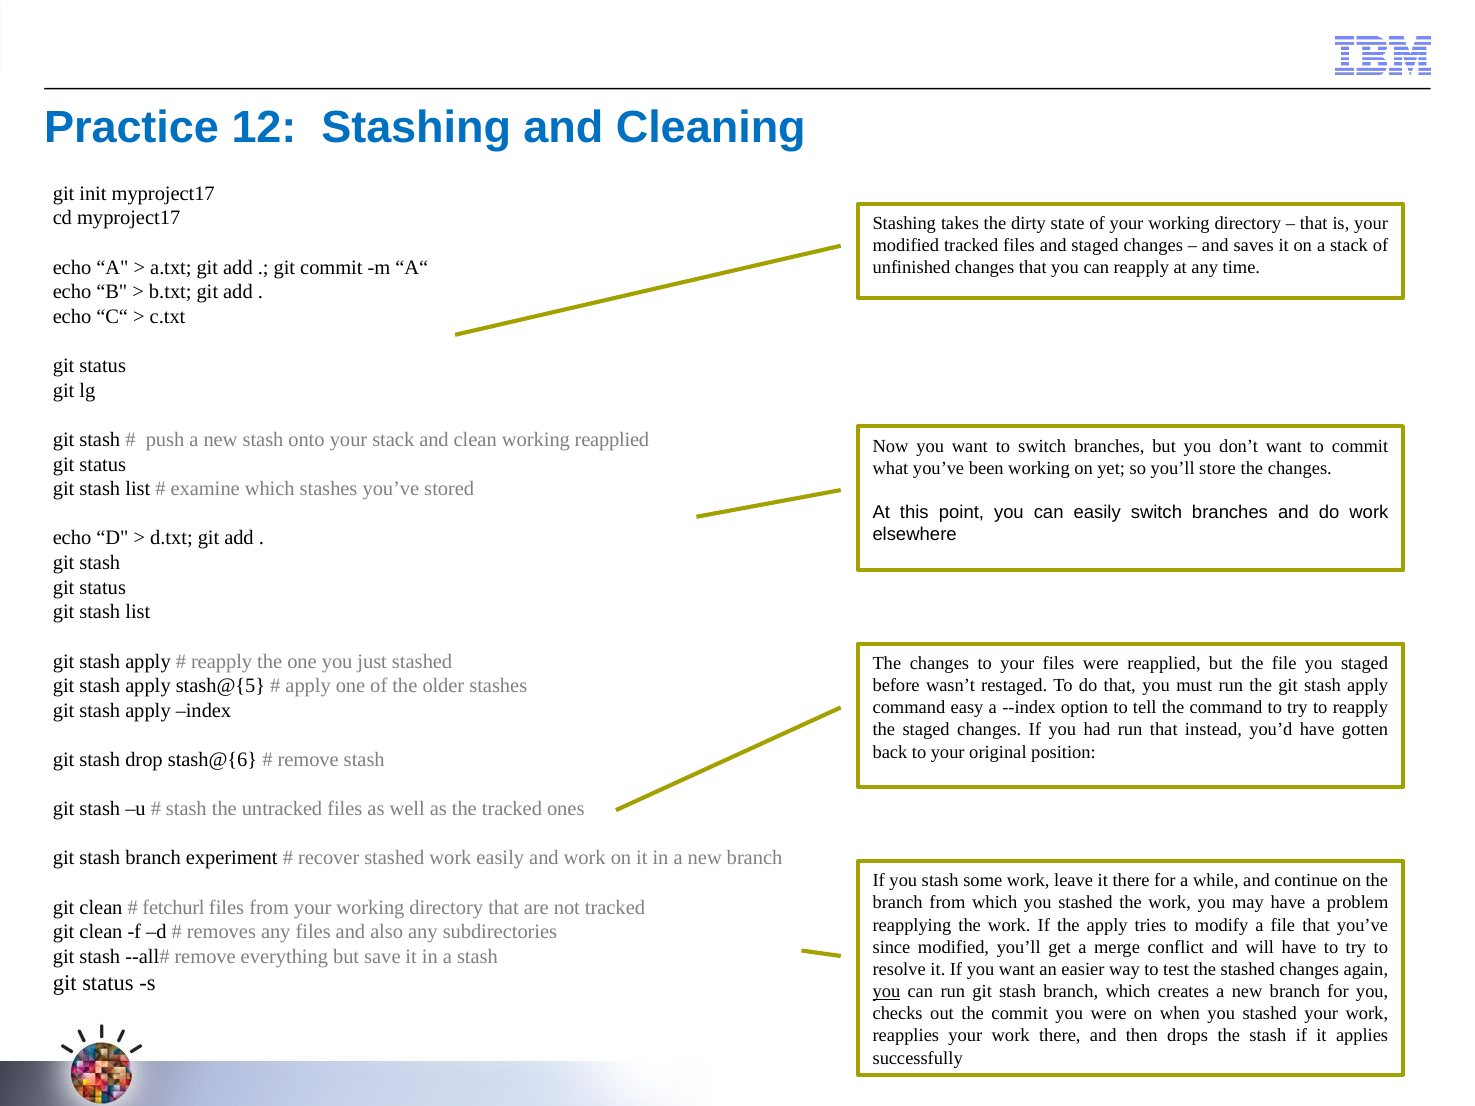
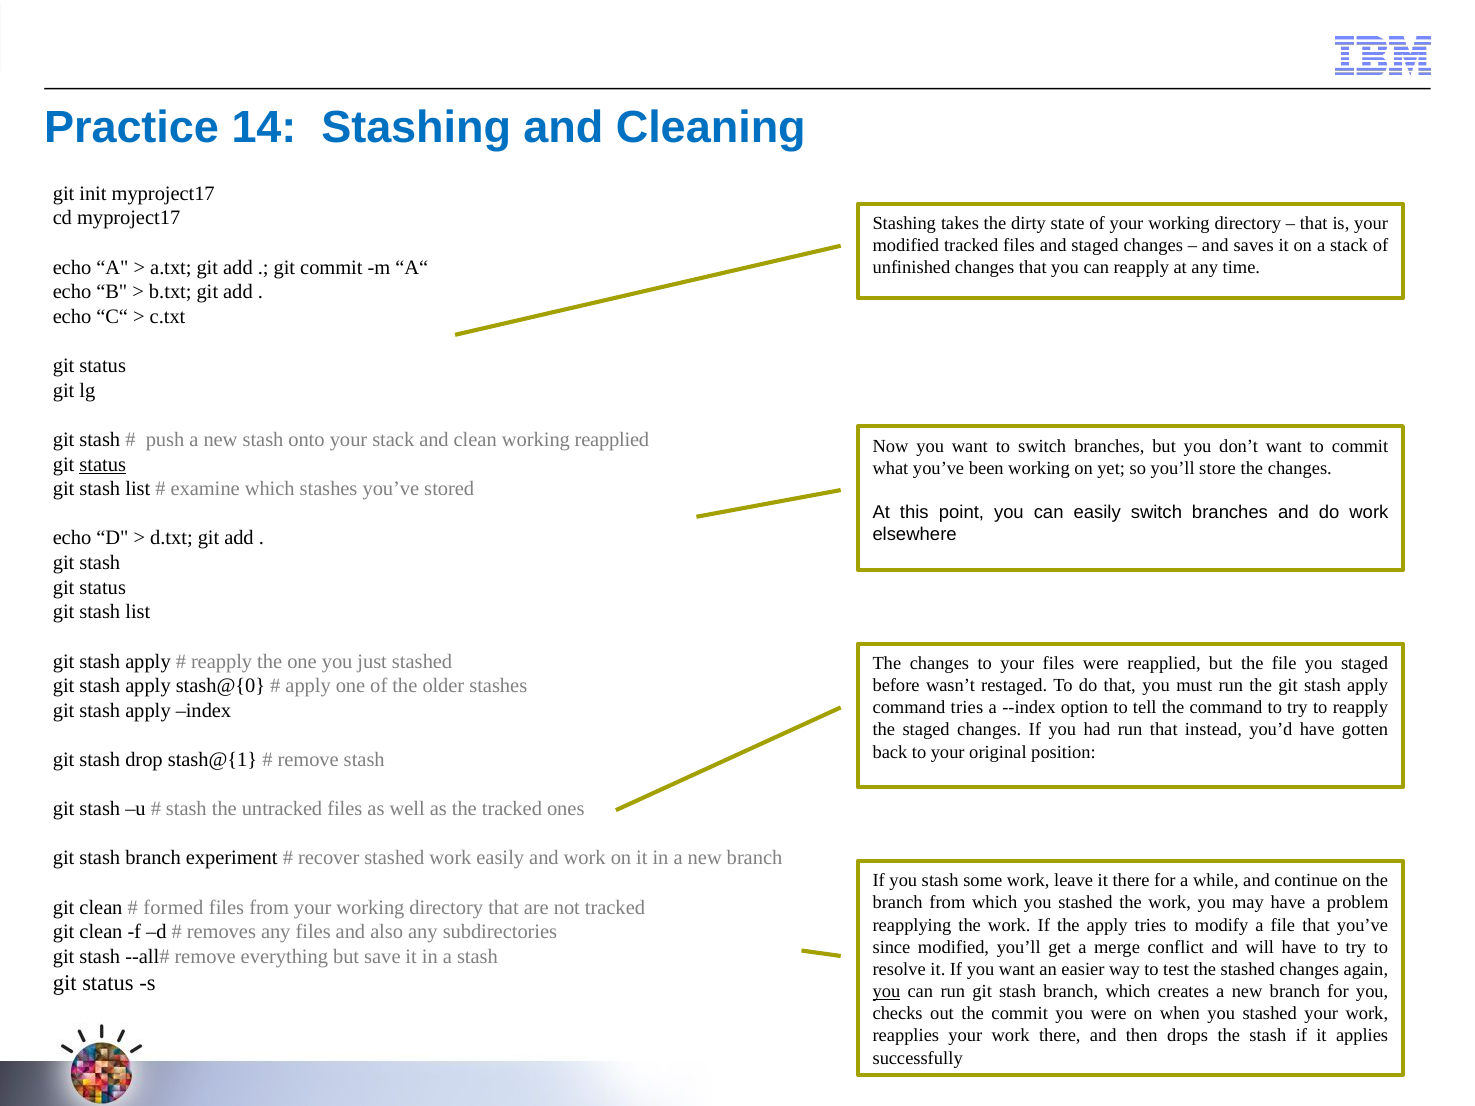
12: 12 -> 14 (264, 127)
status underline: none -> present (103, 464)
stash@{5: stash@{5 -> stash@{0 (221, 686)
command easy: easy -> tries (967, 708)
stash@{6: stash@{6 -> stash@{1 (213, 760)
fetchurl: fetchurl -> formed (173, 908)
